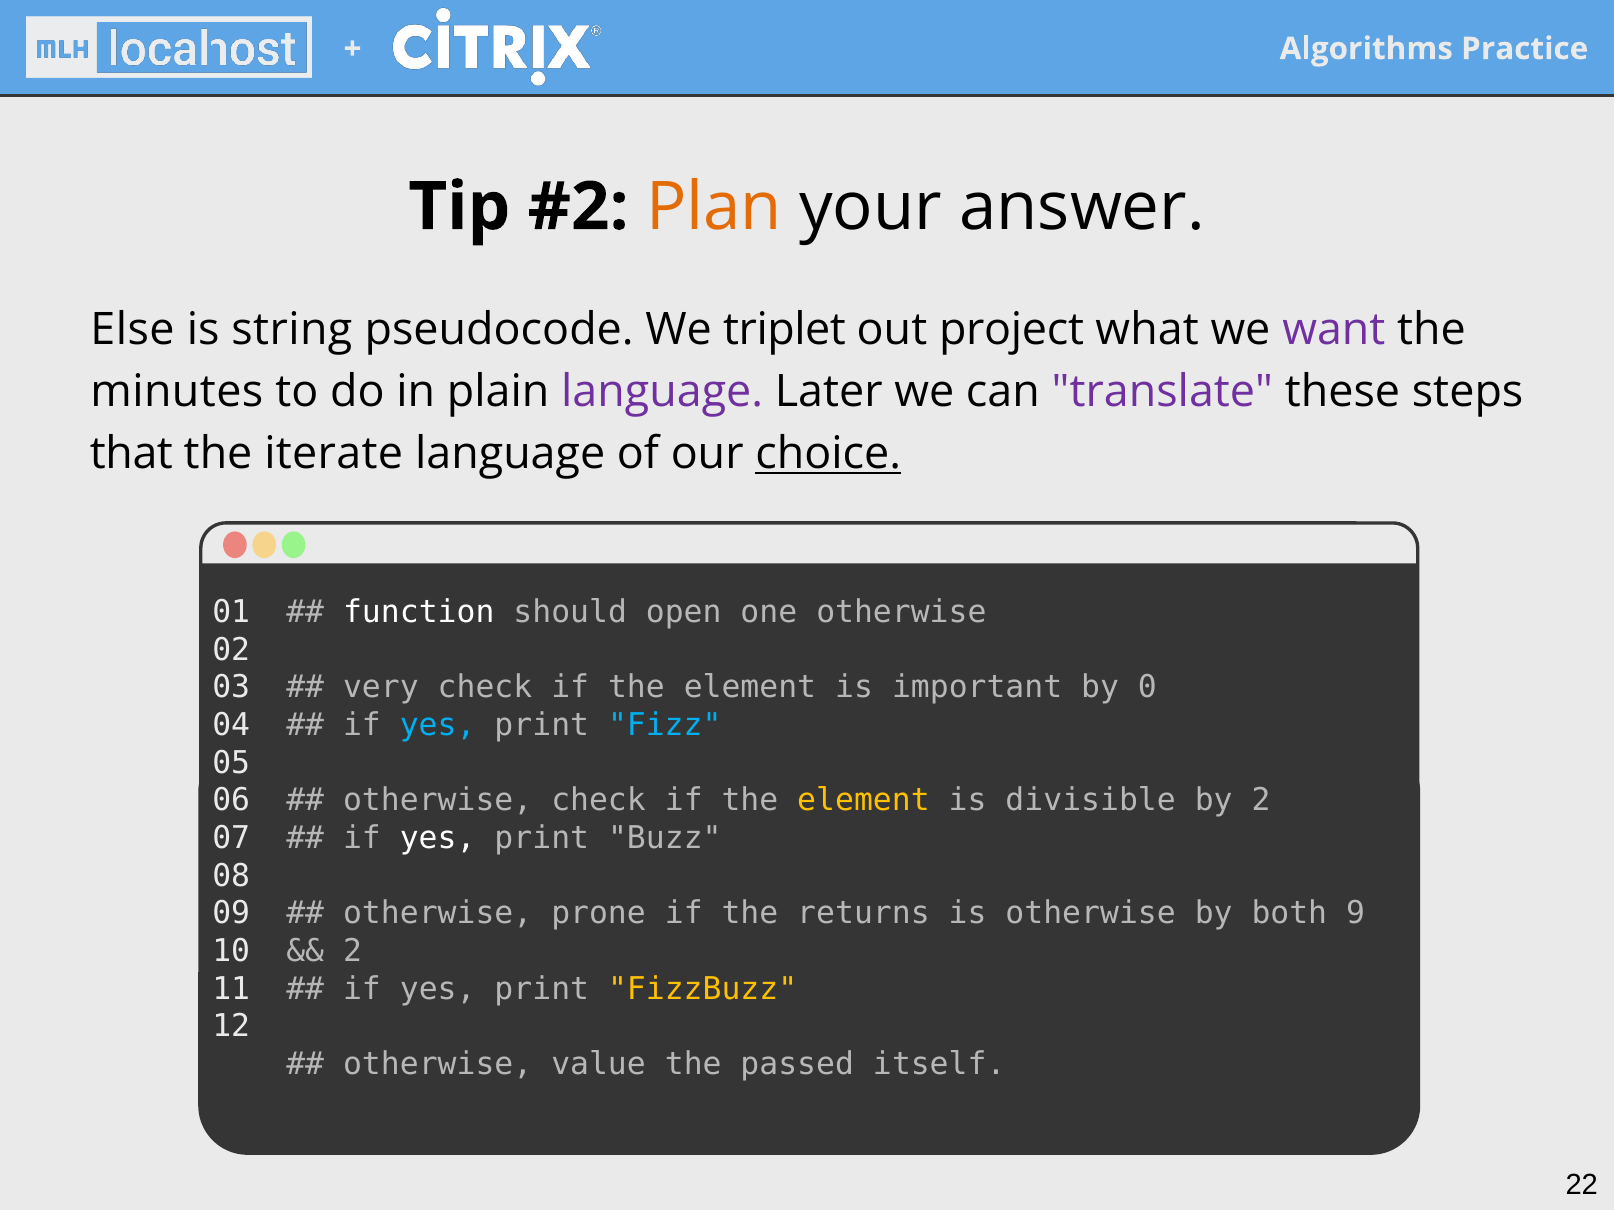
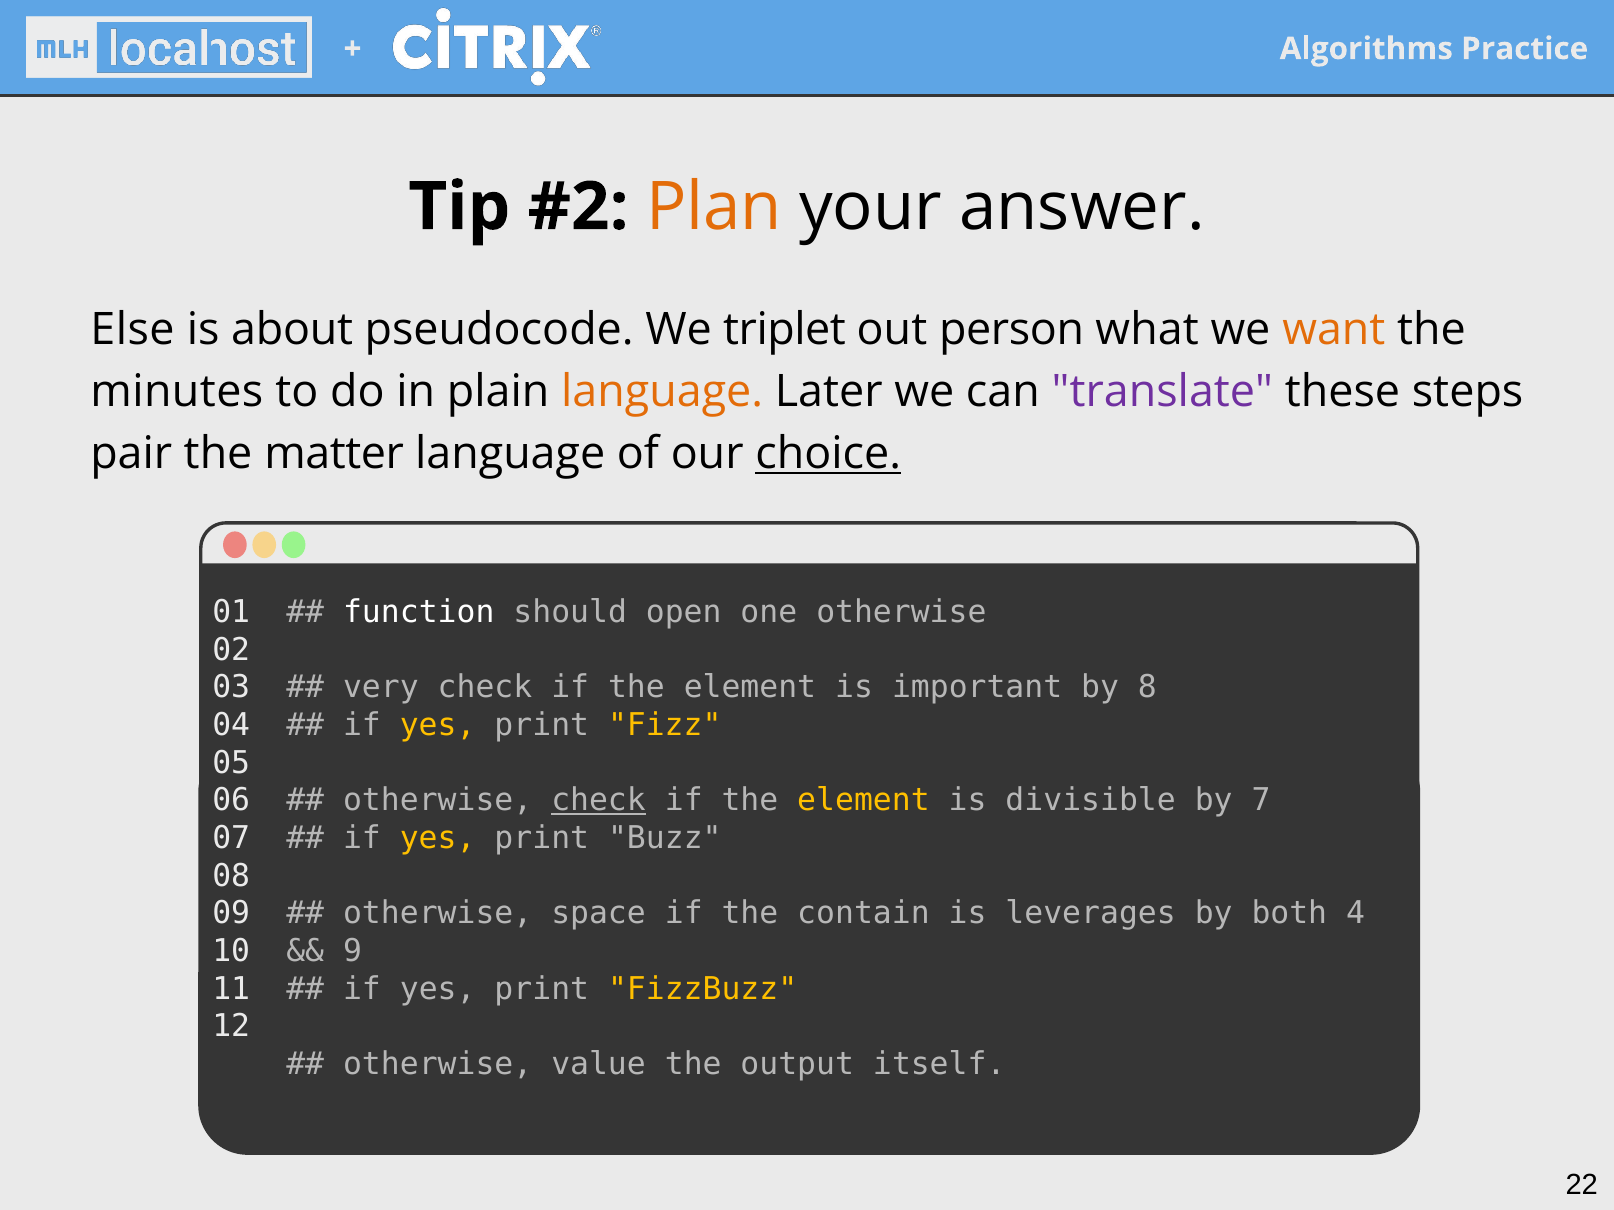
string: string -> about (292, 330)
project: project -> person (1012, 330)
want colour: purple -> orange (1334, 330)
language colour: purple -> orange (662, 392)
that: that -> pair (131, 454)
iterate: iterate -> matter (334, 454)
0: 0 -> 8 (1147, 688)
yes colour: light blue -> yellow (438, 726)
Fizz colour: light blue -> yellow (665, 726)
check underline: none -> present (599, 801)
by 2: 2 -> 7 (1261, 801)
yes colour: white -> yellow (438, 839)
prone: prone -> space (599, 914)
returns: returns -> contain (863, 914)
is otherwise: otherwise -> leverages (1091, 914)
9: 9 -> 4 (1356, 914)
2: 2 -> 9 (353, 952)
passed: passed -> output (797, 1065)
